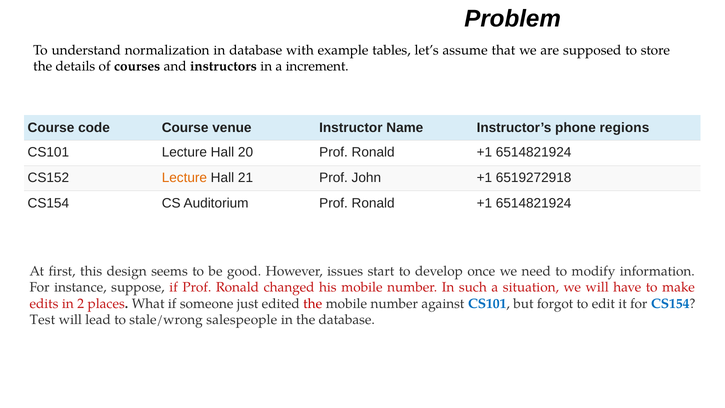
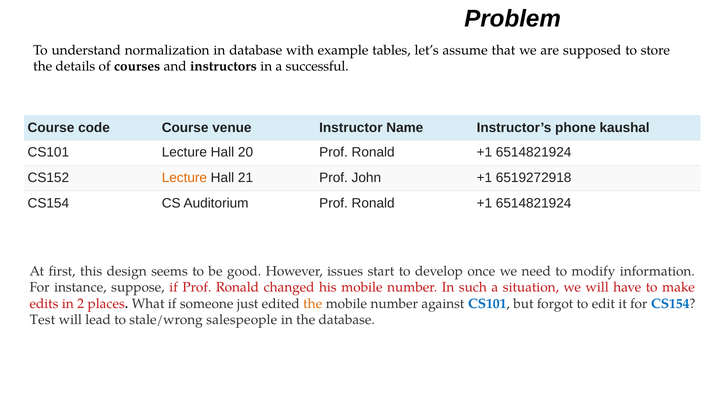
increment: increment -> successful (317, 66)
regions: regions -> kaushal (625, 128)
the colour: red -> orange (313, 304)
